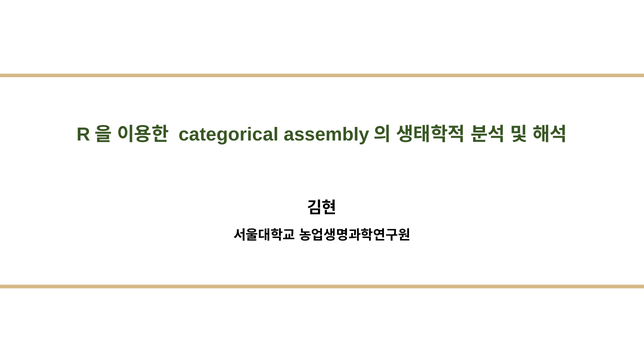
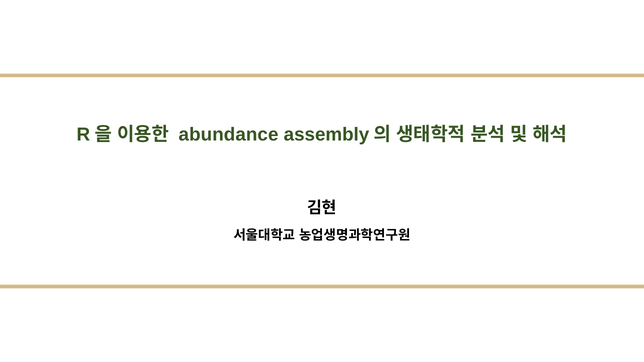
categorical: categorical -> abundance (229, 135)
